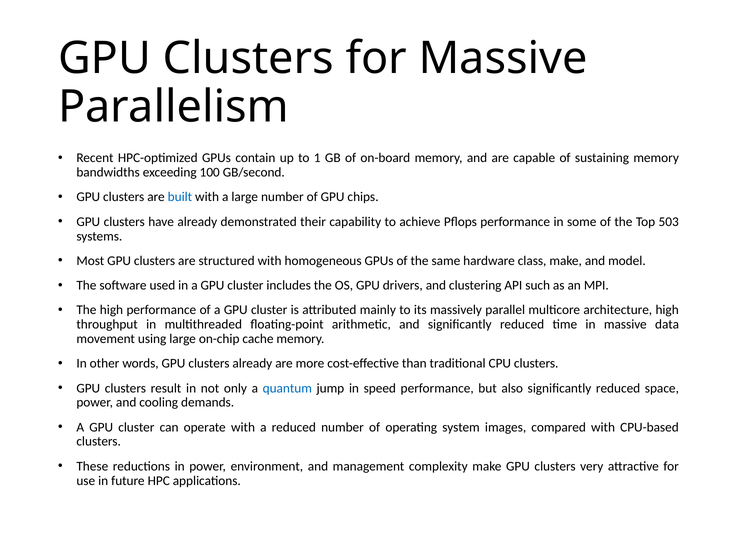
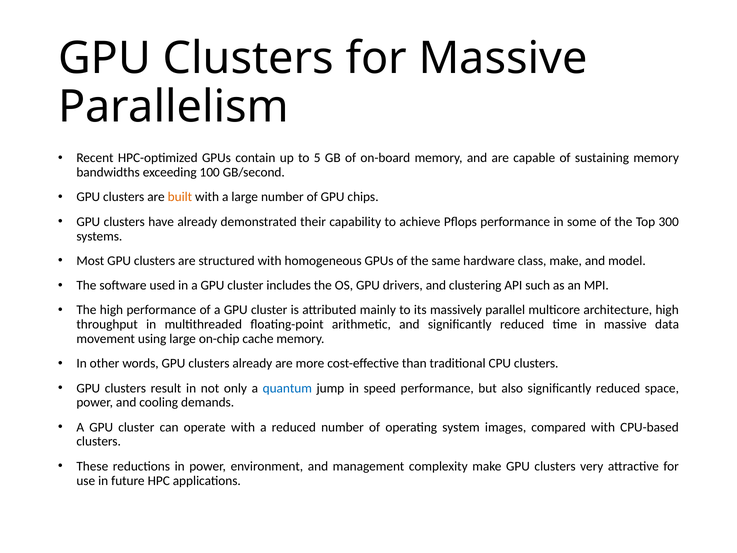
1: 1 -> 5 (317, 158)
built colour: blue -> orange (180, 197)
503: 503 -> 300 (669, 222)
